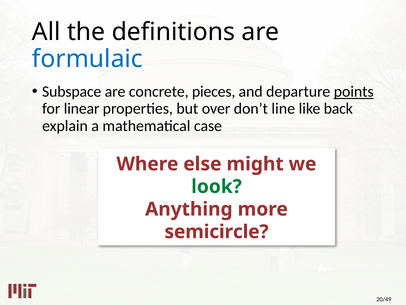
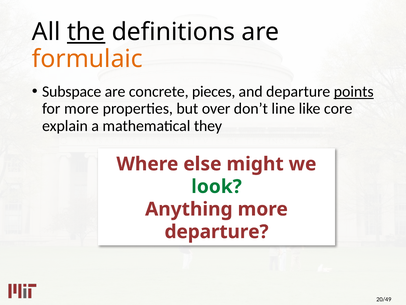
the underline: none -> present (86, 32)
formulaic colour: blue -> orange (87, 59)
for linear: linear -> more (81, 109)
back: back -> core (338, 109)
case: case -> they (208, 126)
semicircle: semicircle -> departure (217, 231)
